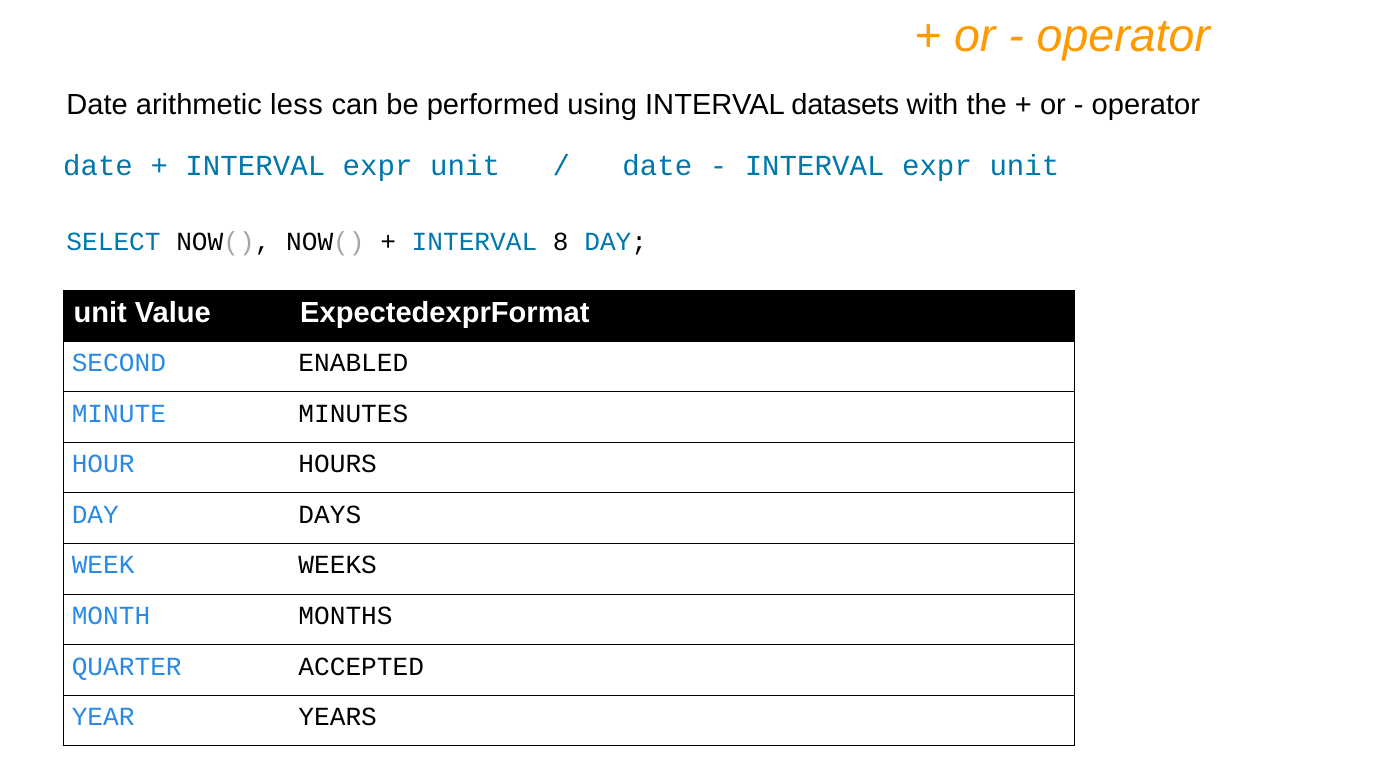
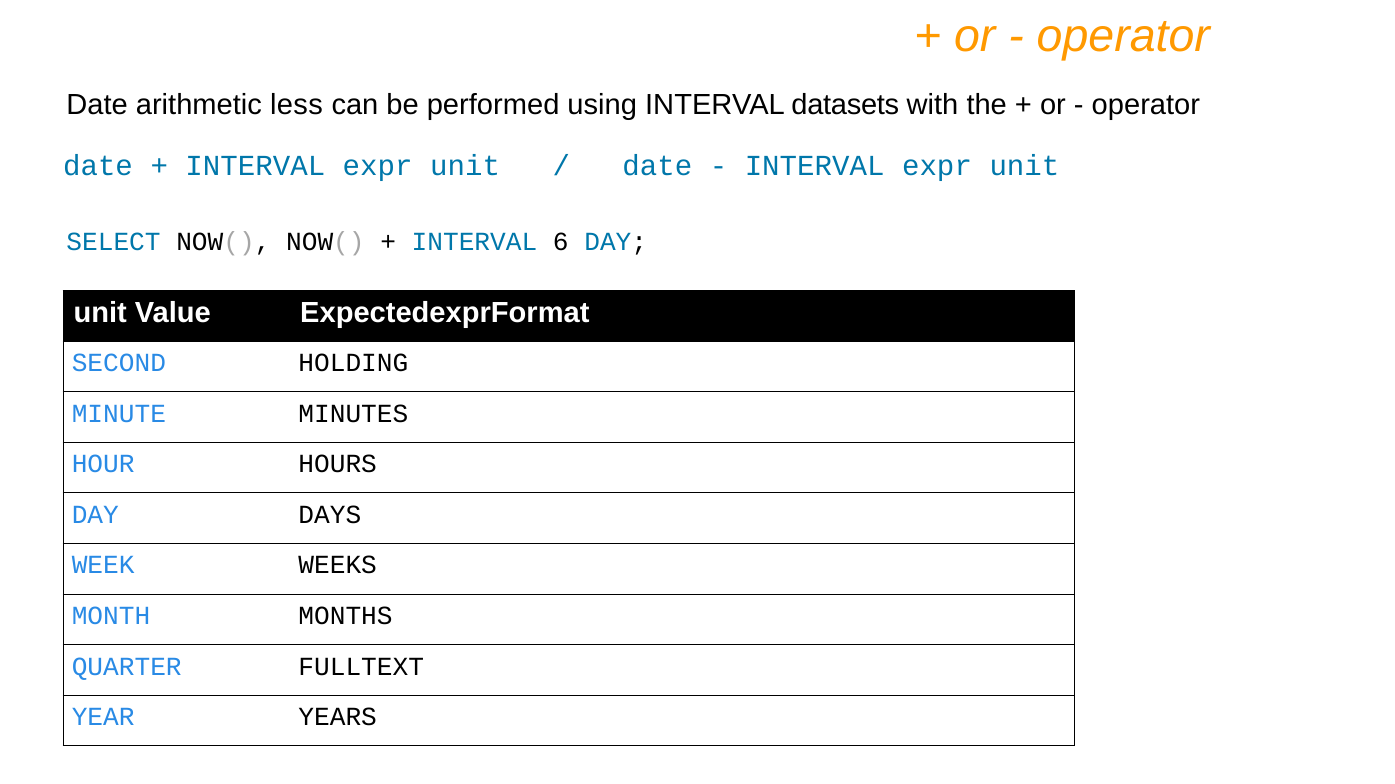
8: 8 -> 6 (561, 242)
ENABLED: ENABLED -> HOLDING (353, 363)
ACCEPTED: ACCEPTED -> FULLTEXT (361, 667)
